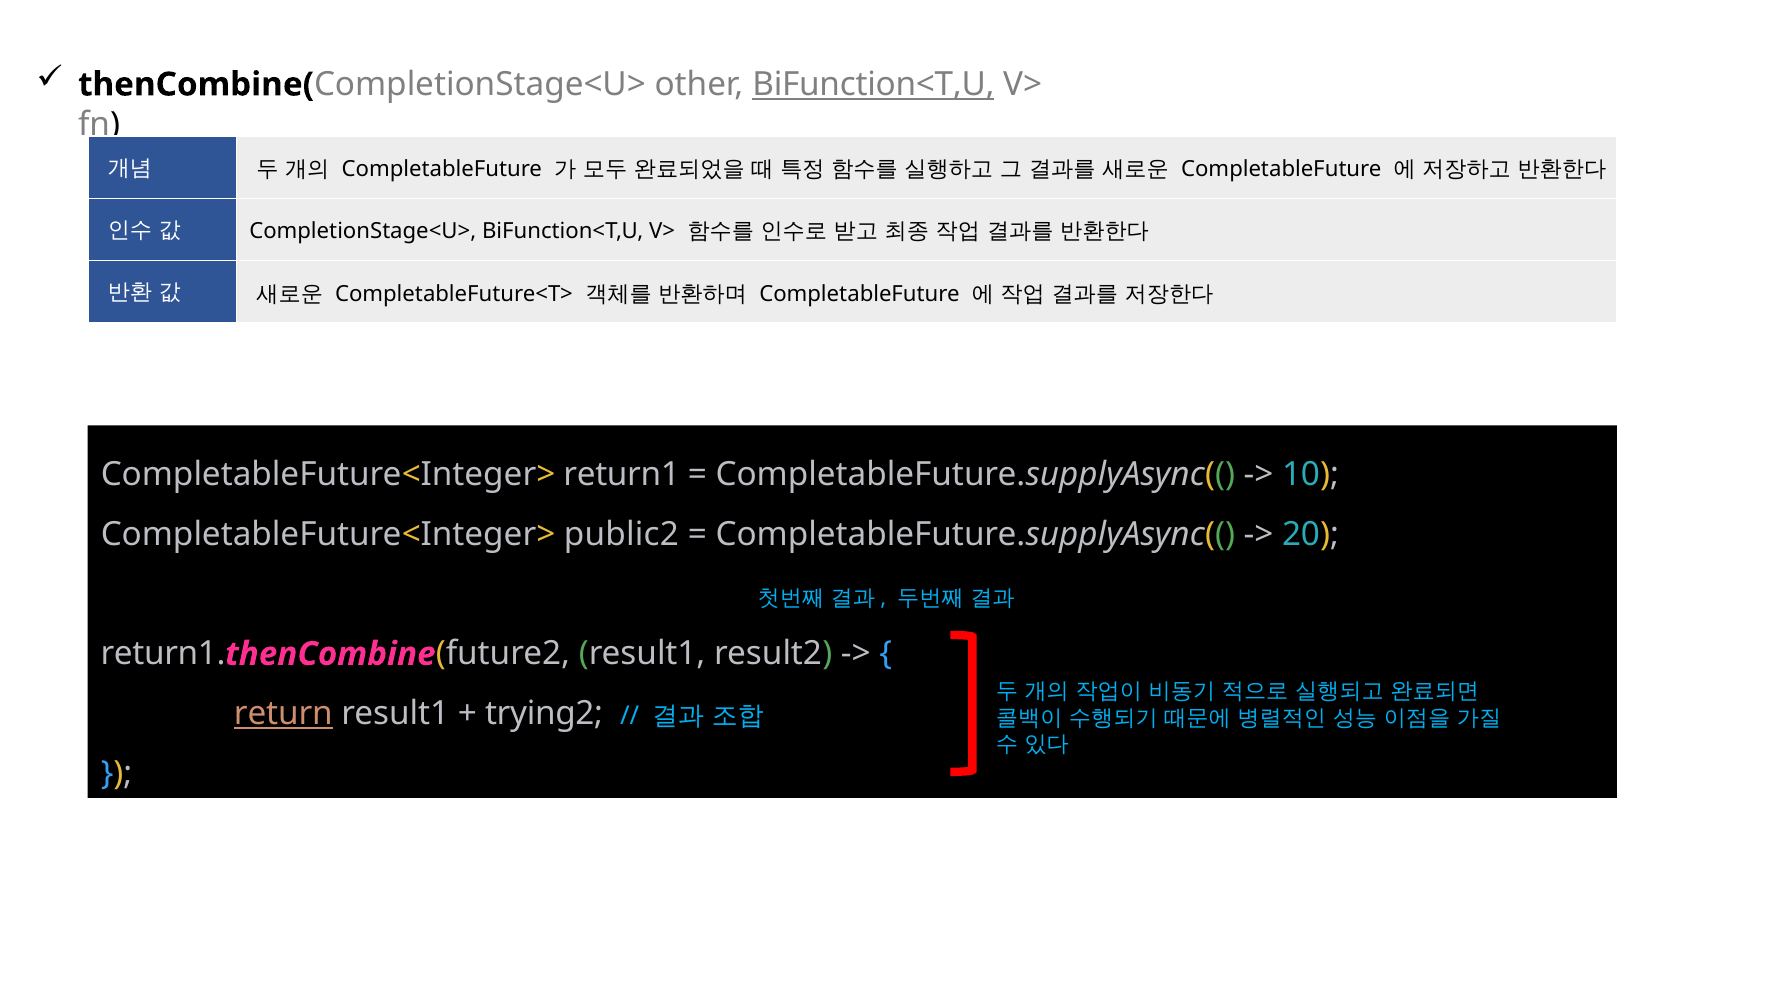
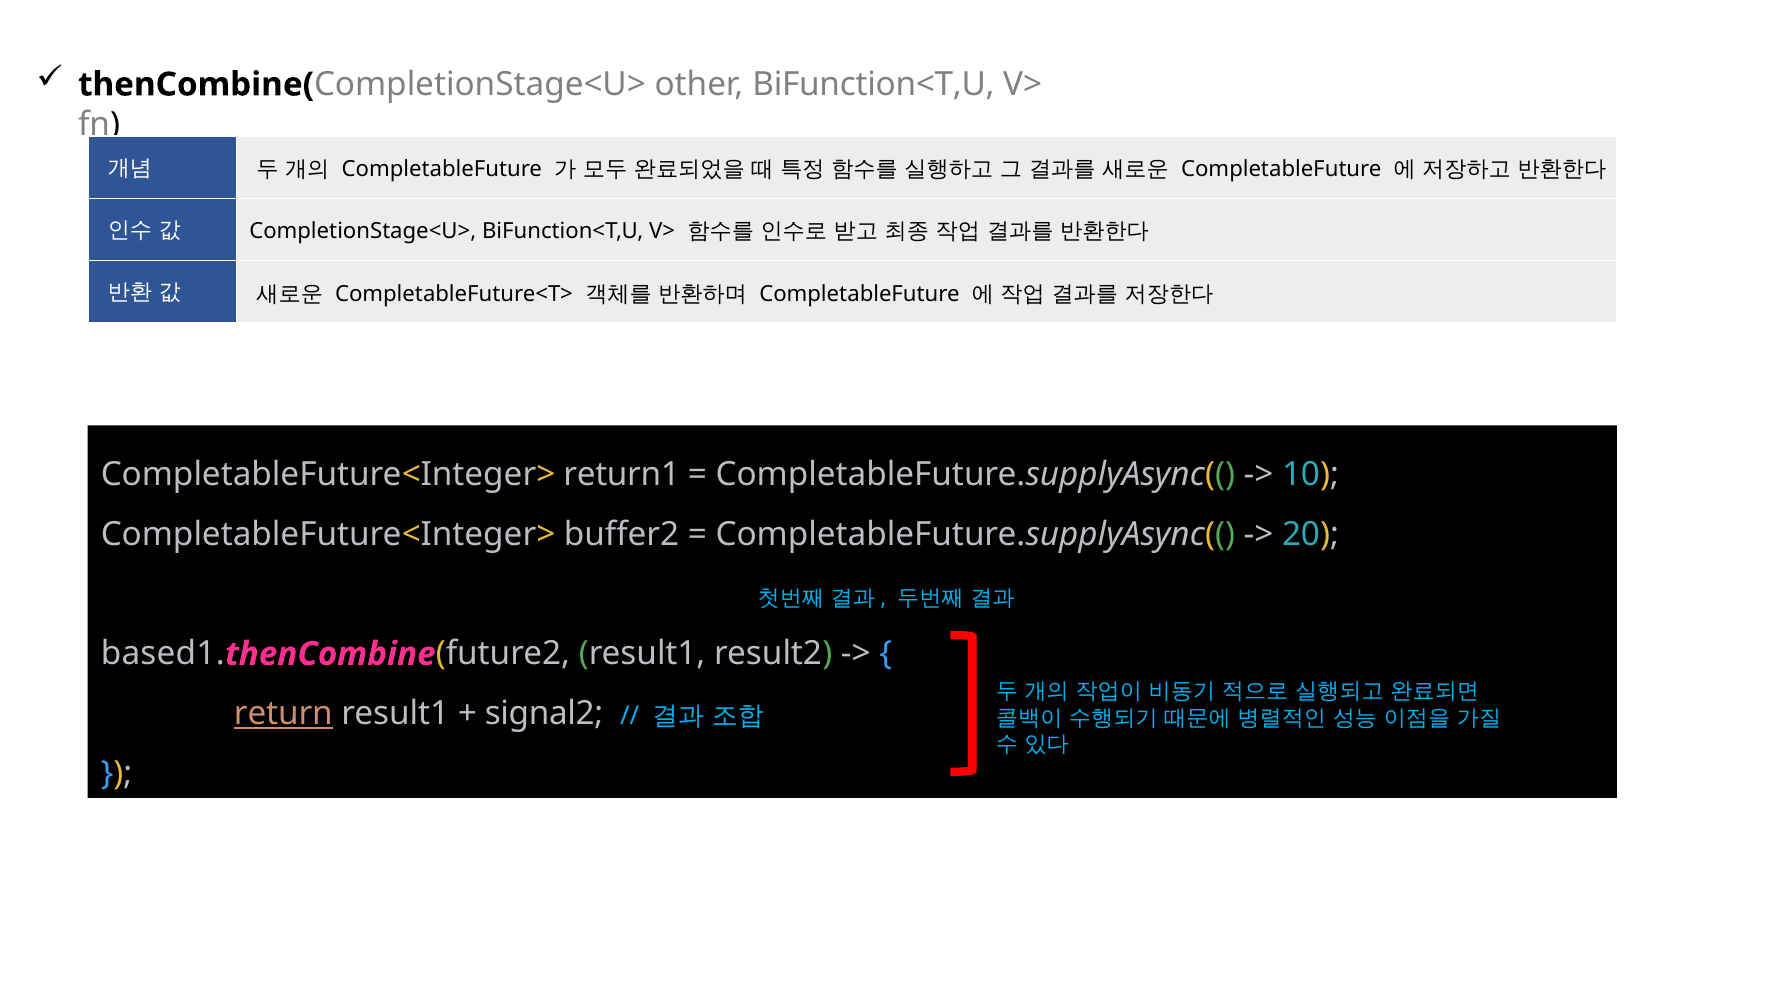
BiFunction<T,U underline: present -> none (874, 85)
public2: public2 -> buffer2 (622, 534)
return1: return1 -> based1 (163, 654)
trying2: trying2 -> signal2 (544, 714)
